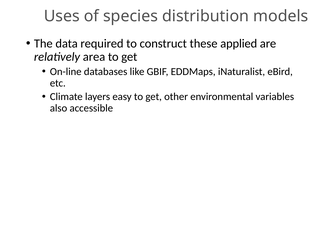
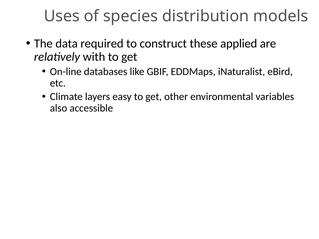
area: area -> with (94, 57)
